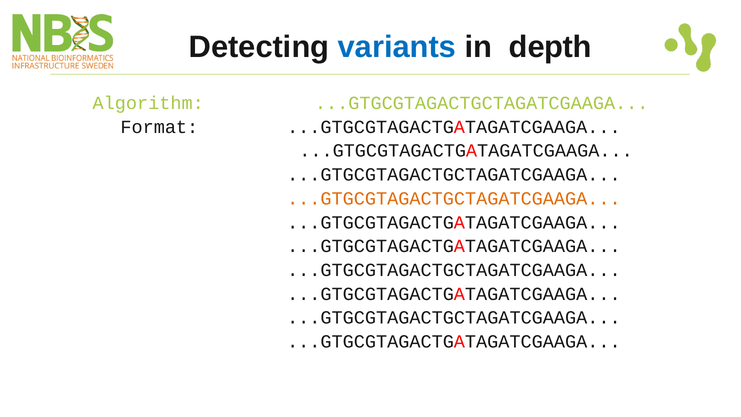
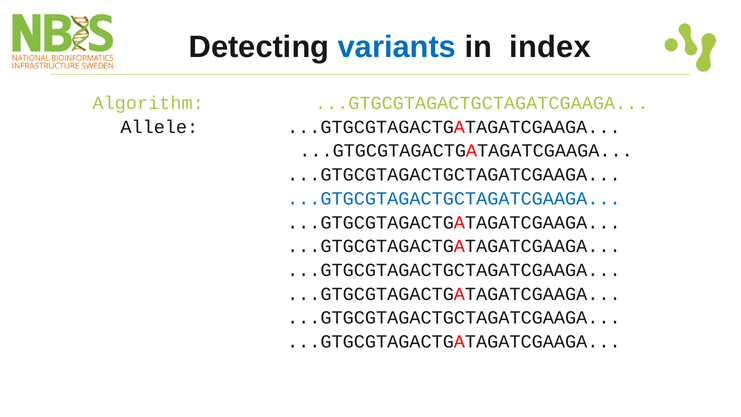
depth: depth -> index (550, 47)
Format: Format -> Allele (159, 127)
...GTGCGTAGACTGCTAGATCGAAGA colour: orange -> blue (454, 198)
